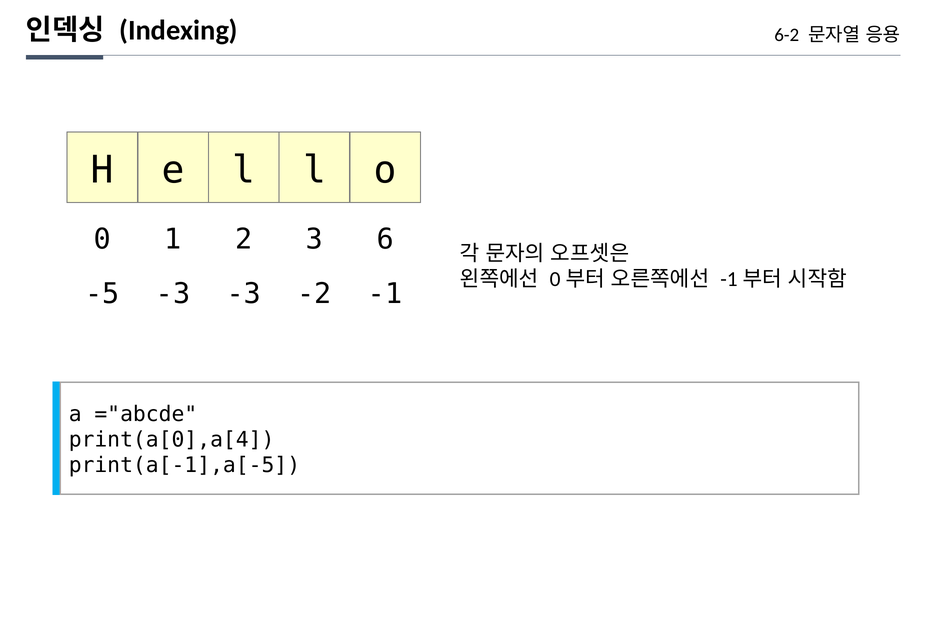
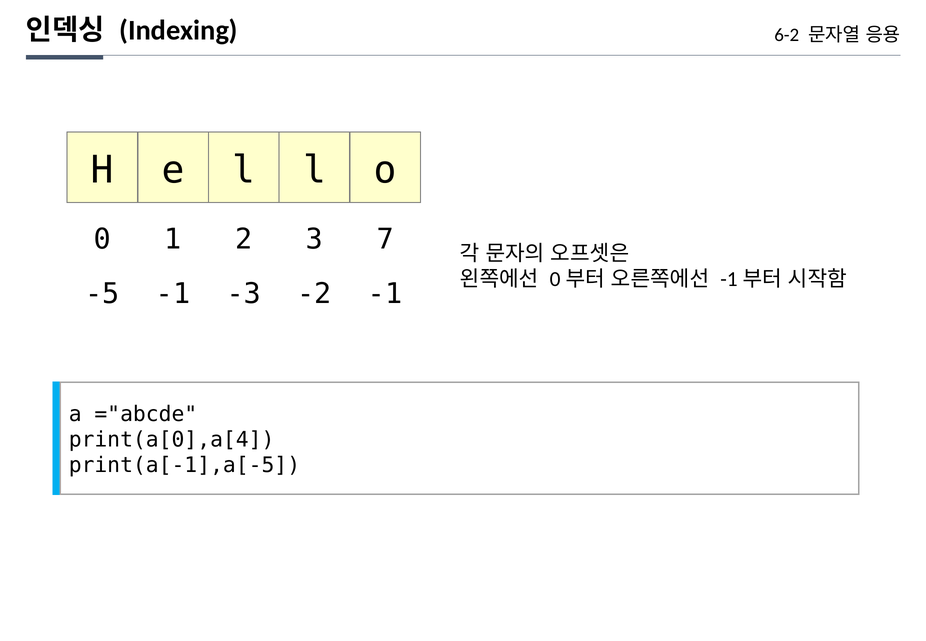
6: 6 -> 7 (385, 240)
-5 -3: -3 -> -1 (173, 294)
